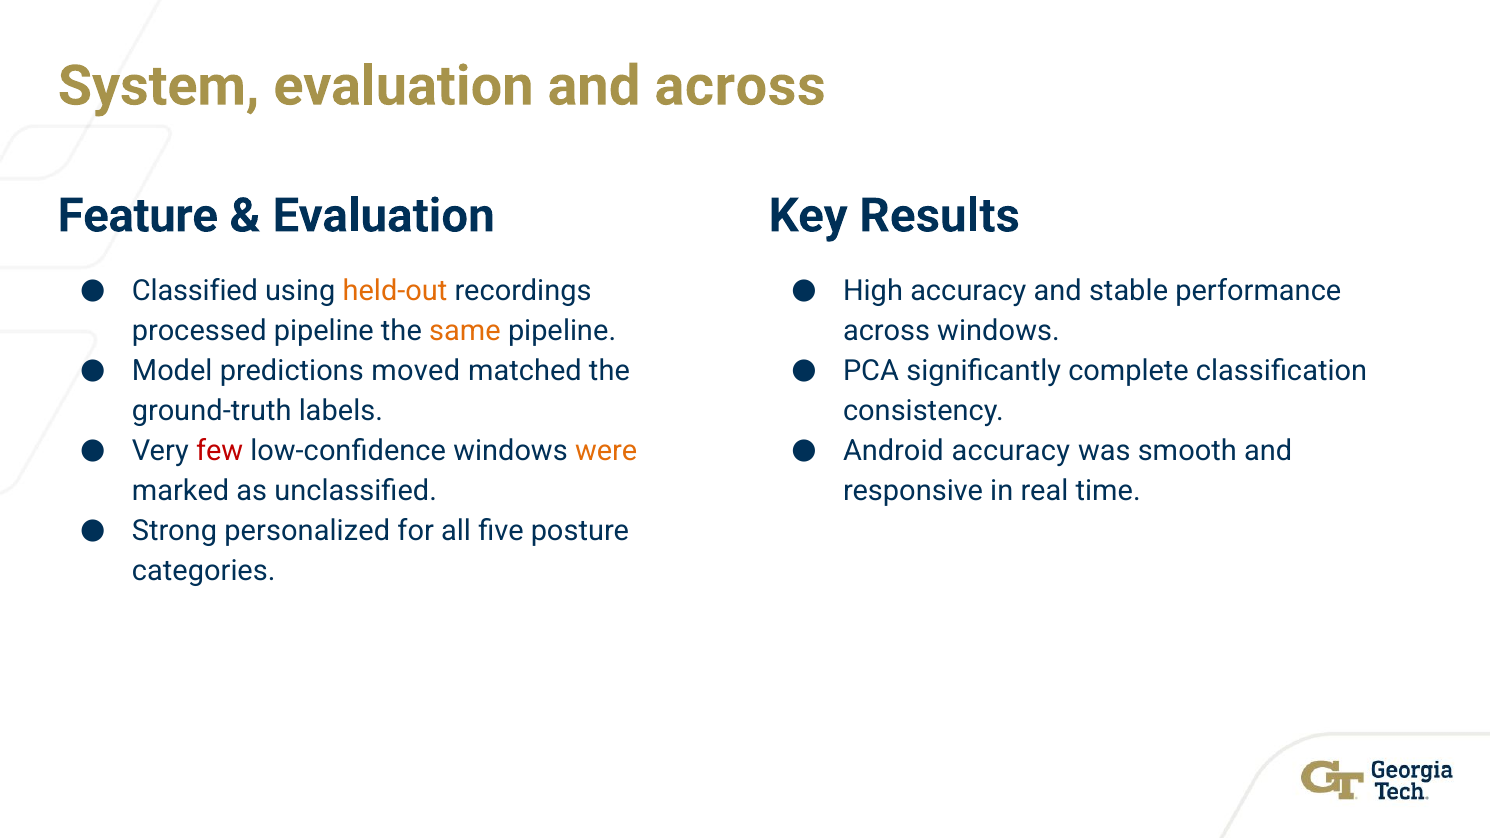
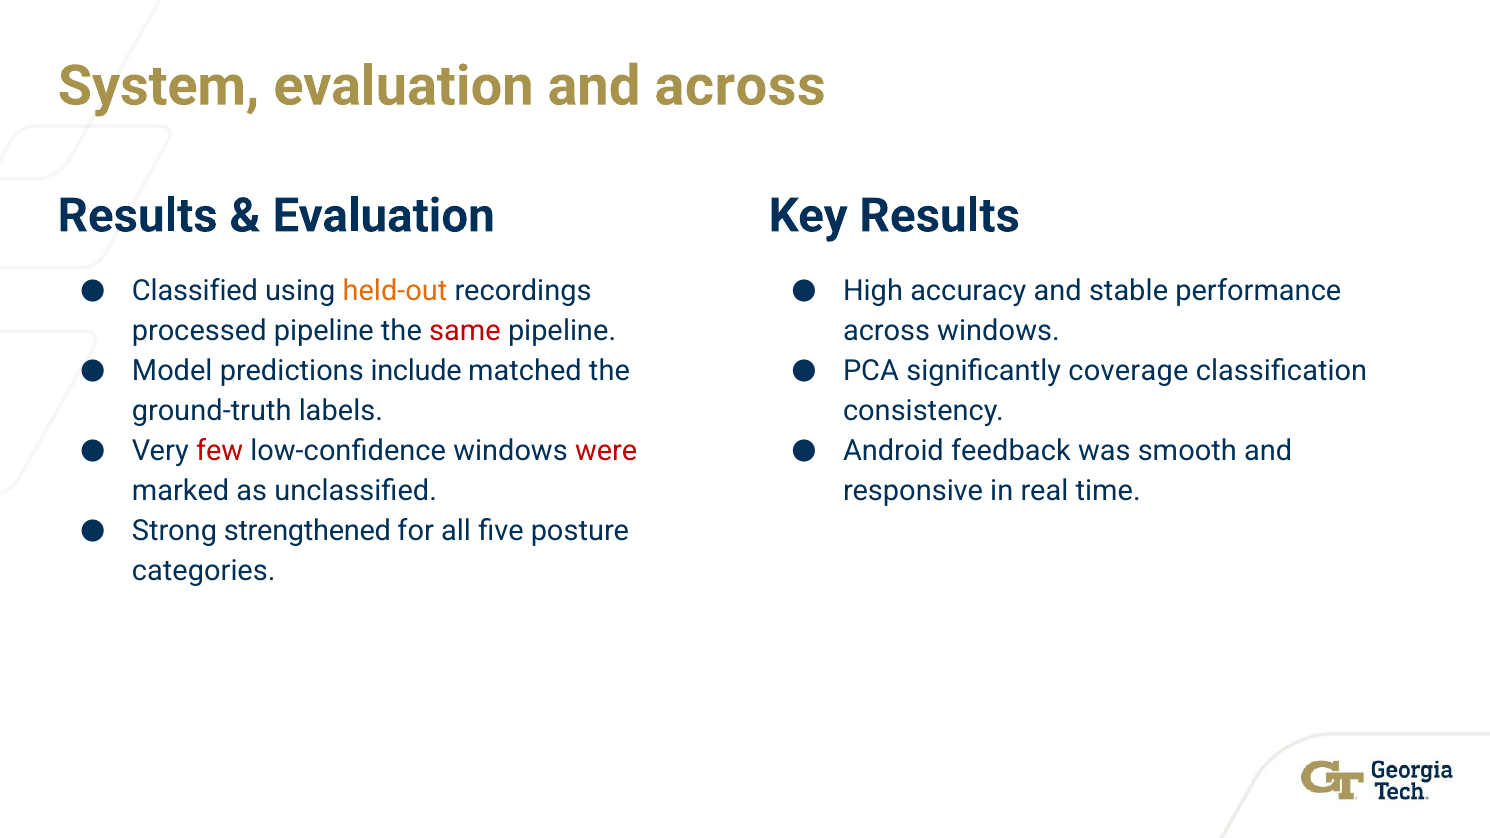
Feature: Feature -> Results (138, 216)
same colour: orange -> red (465, 331)
moved: moved -> include (416, 371)
complete: complete -> coverage (1128, 371)
were colour: orange -> red (606, 451)
Android accuracy: accuracy -> feedback (1011, 451)
personalized: personalized -> strengthened (307, 531)
